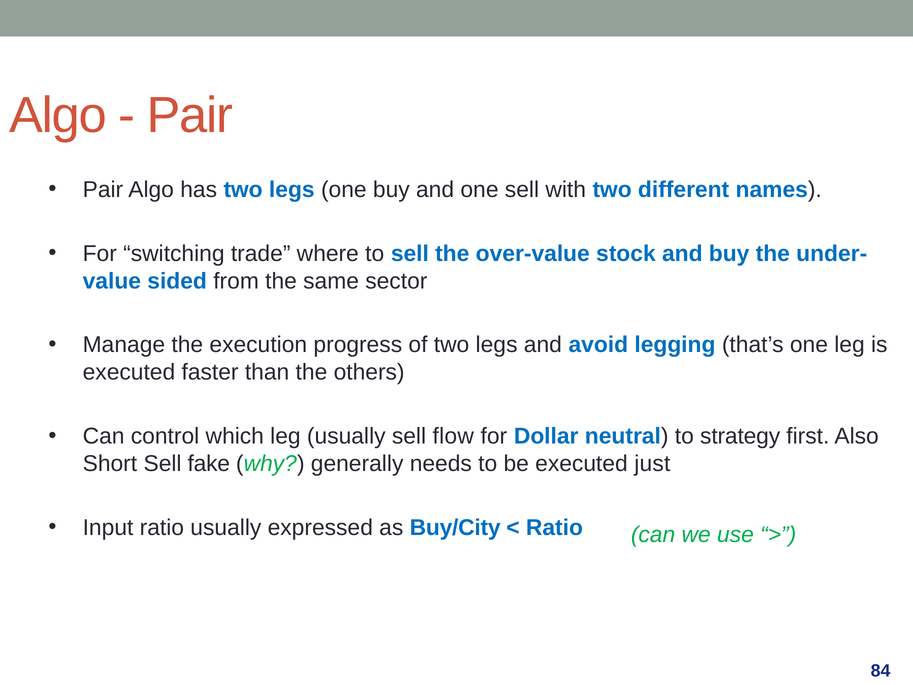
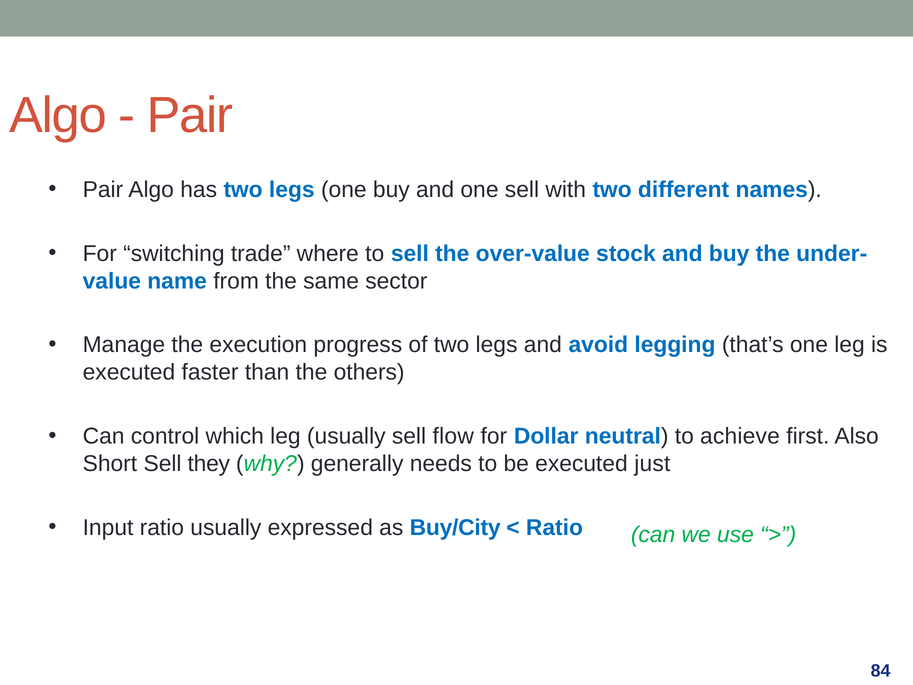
sided: sided -> name (177, 281)
strategy: strategy -> achieve (740, 436)
fake: fake -> they (209, 463)
